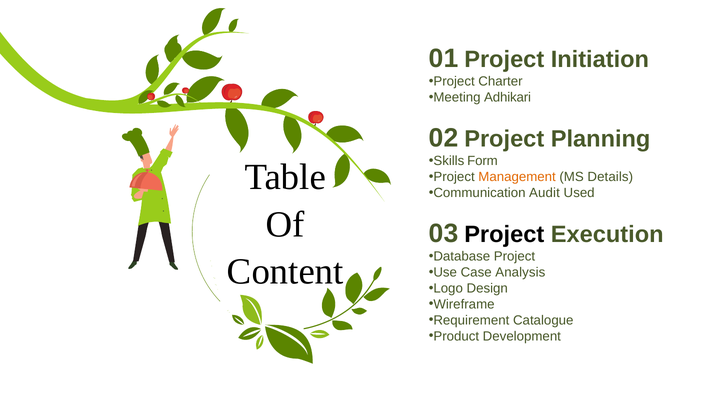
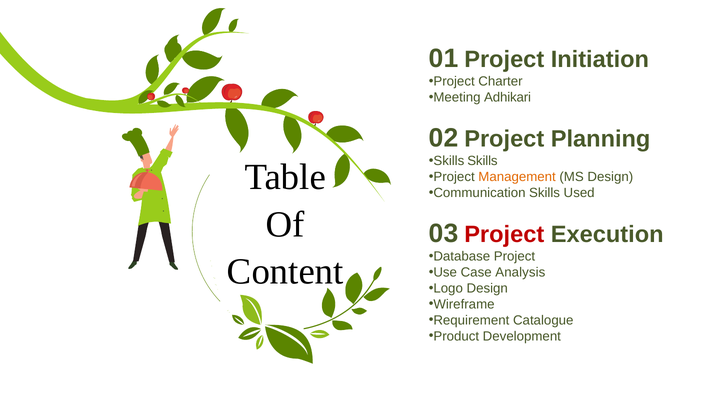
Skills Form: Form -> Skills (482, 161)
MS Details: Details -> Design (610, 177)
Communication Audit: Audit -> Skills (545, 193)
Project colour: black -> red (504, 235)
